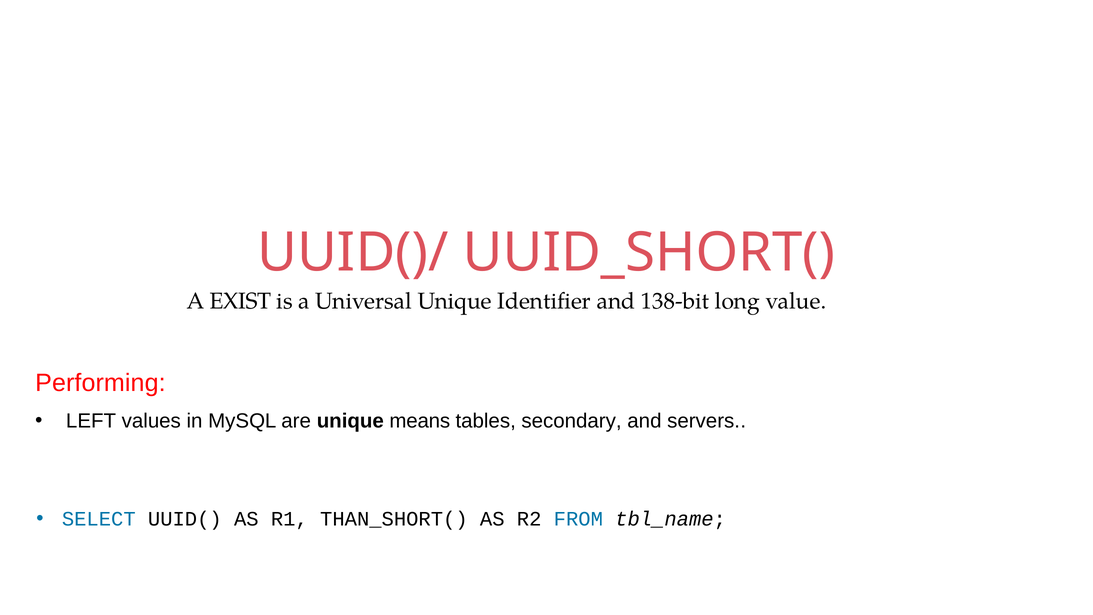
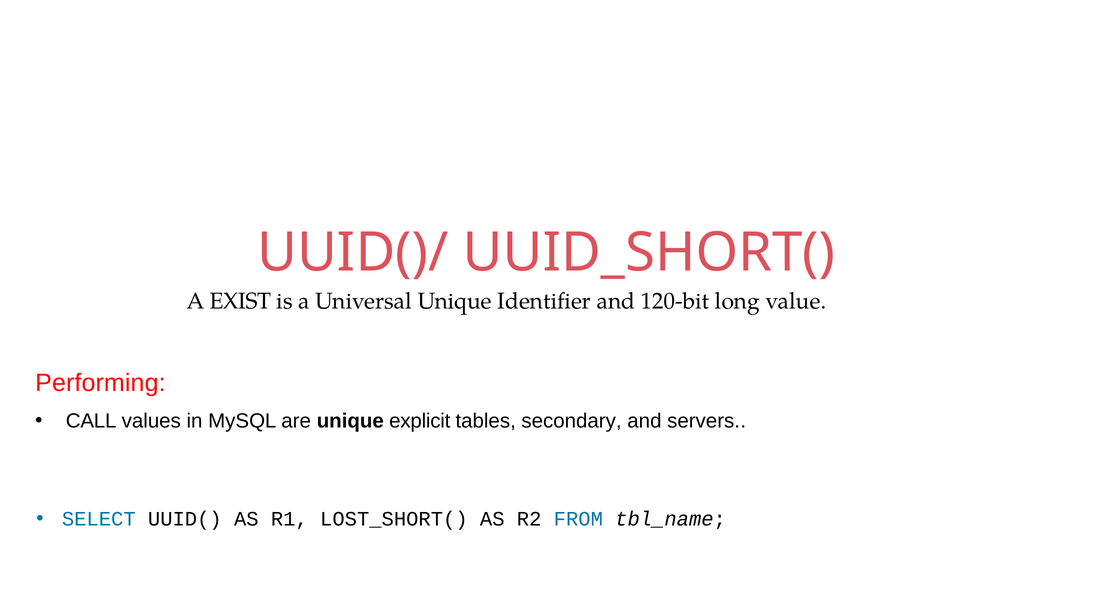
138-bit: 138-bit -> 120-bit (675, 301)
LEFT: LEFT -> CALL (91, 421)
means: means -> explicit (420, 421)
THAN_SHORT(: THAN_SHORT( -> LOST_SHORT( (394, 519)
